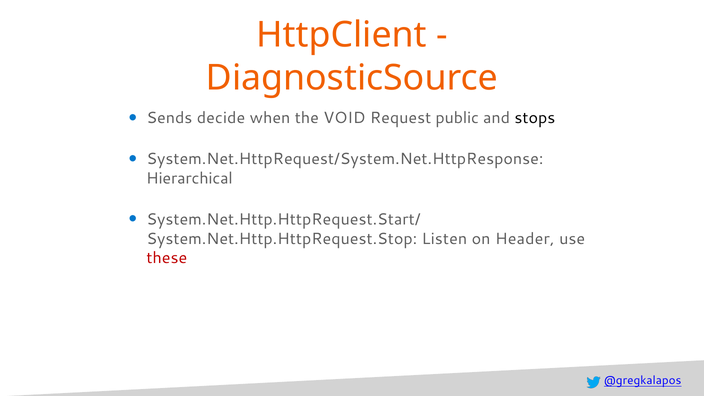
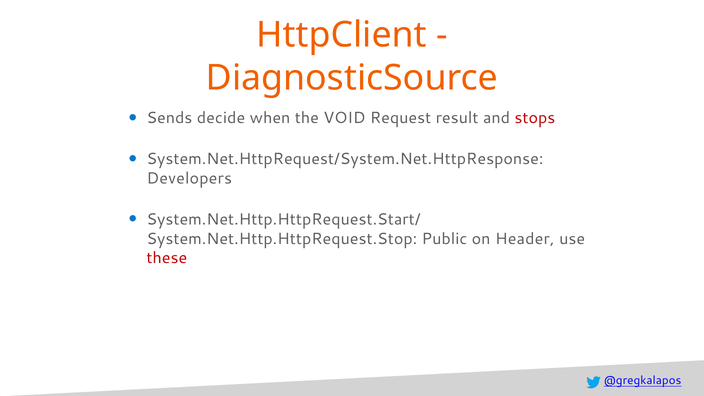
public: public -> result (457, 118)
stops colour: black -> red (535, 118)
Hierarchical: Hierarchical -> Developers (189, 178)
Listen: Listen -> Public (444, 239)
